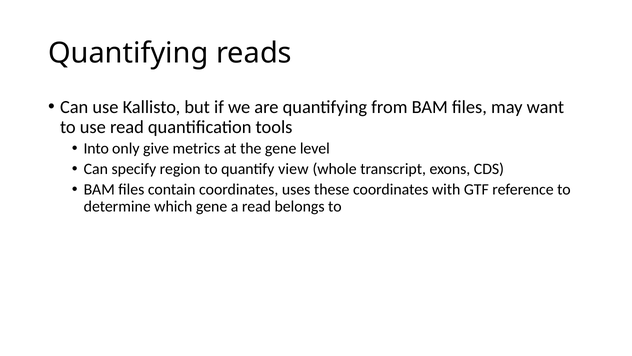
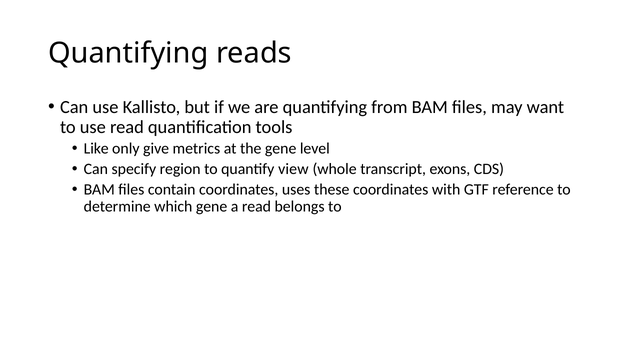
Into: Into -> Like (96, 149)
